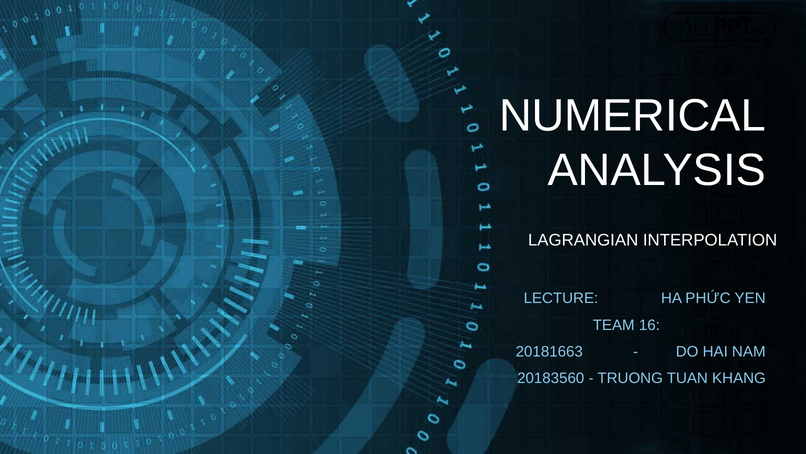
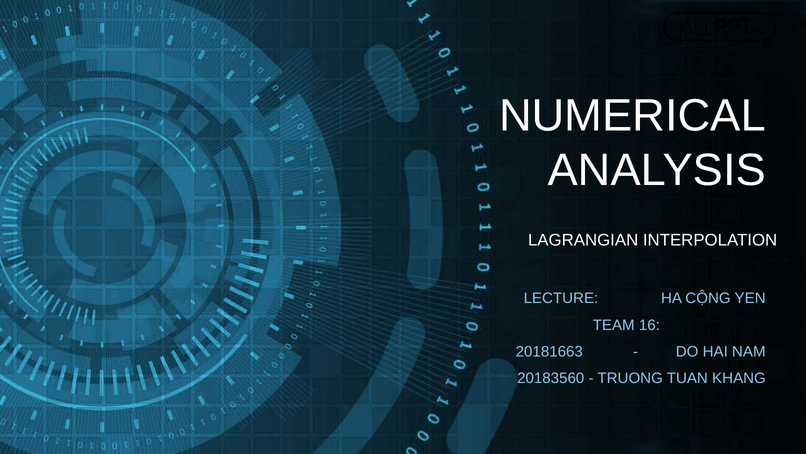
PHỨC: PHỨC -> CỘNG (708, 298)
